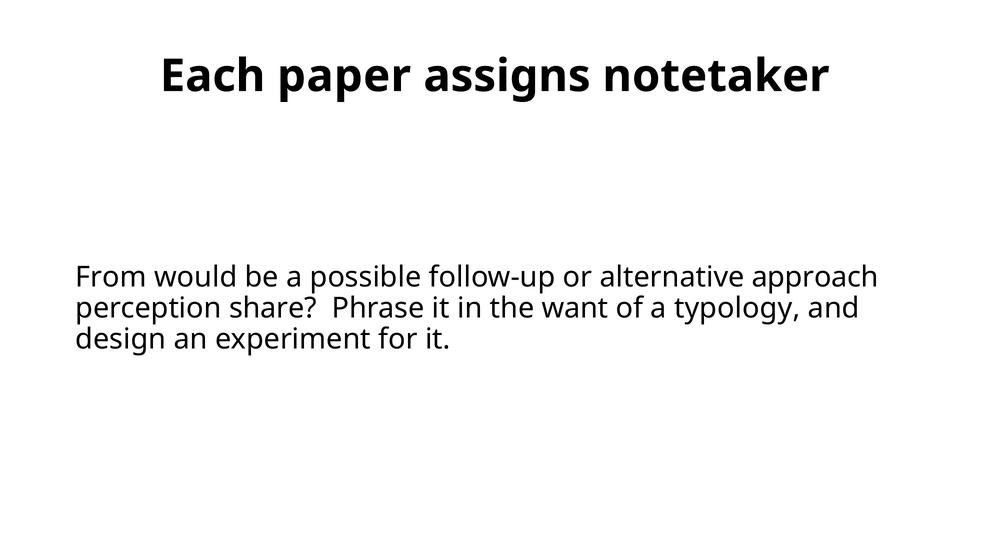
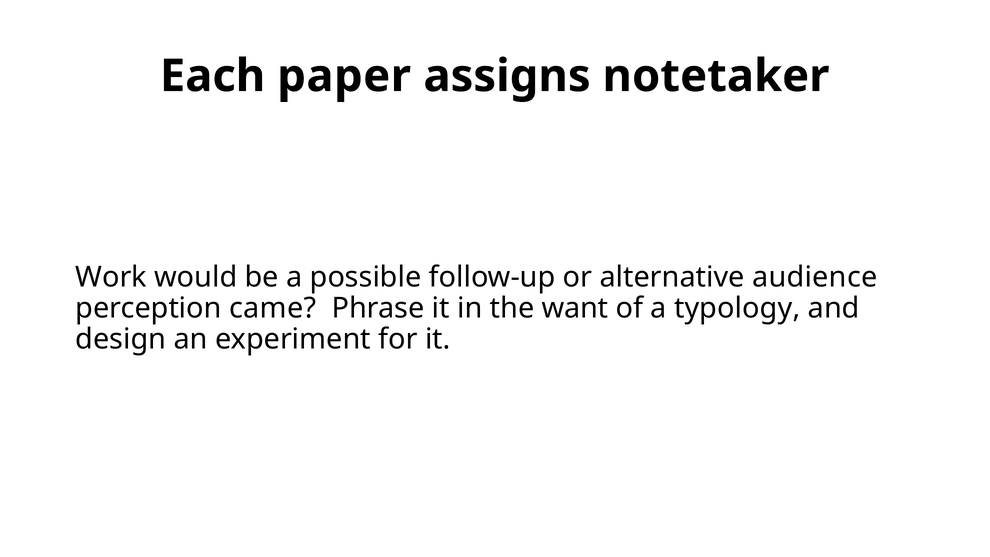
From: From -> Work (111, 277)
approach: approach -> audience (815, 277)
share: share -> came (273, 308)
